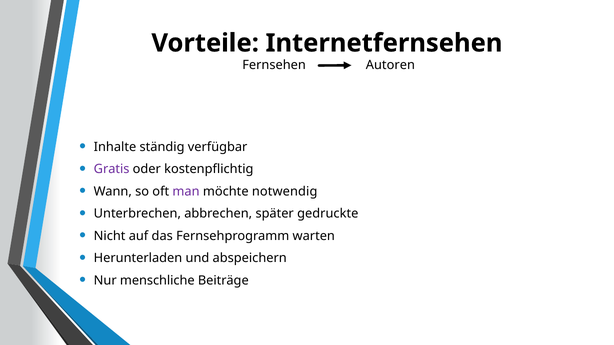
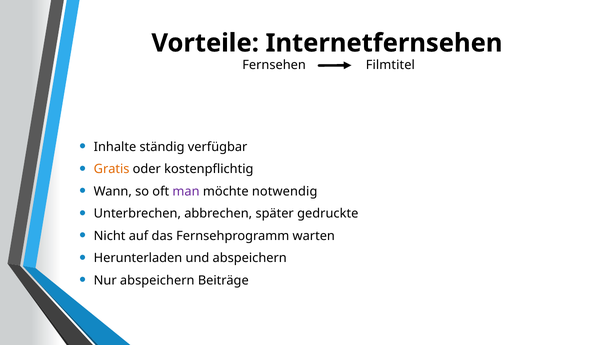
Autoren: Autoren -> Filmtitel (390, 65)
Gratis colour: purple -> orange (112, 169)
Nur menschliche: menschliche -> abspeichern (157, 281)
